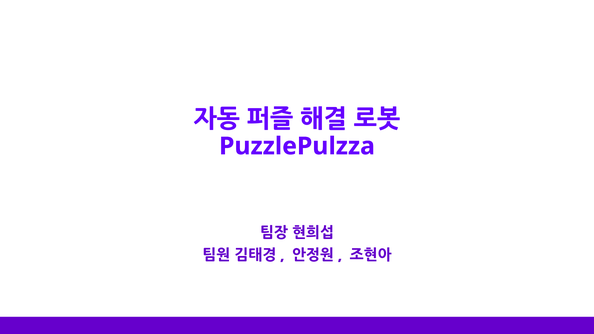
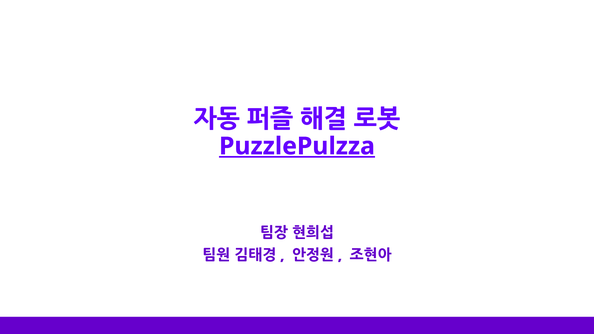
PuzzlePulzza underline: none -> present (297, 146)
